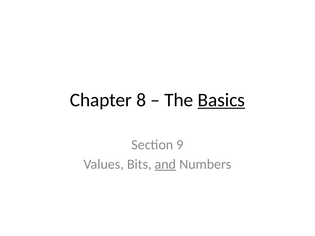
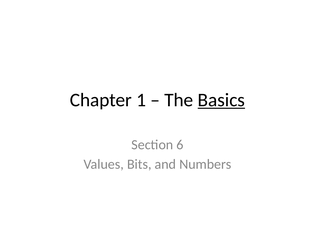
8: 8 -> 1 (141, 100)
9: 9 -> 6 (180, 145)
and underline: present -> none (165, 164)
